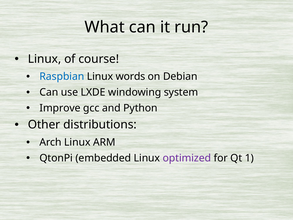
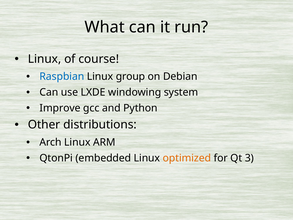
words: words -> group (130, 76)
optimized colour: purple -> orange (187, 158)
1: 1 -> 3 (249, 158)
